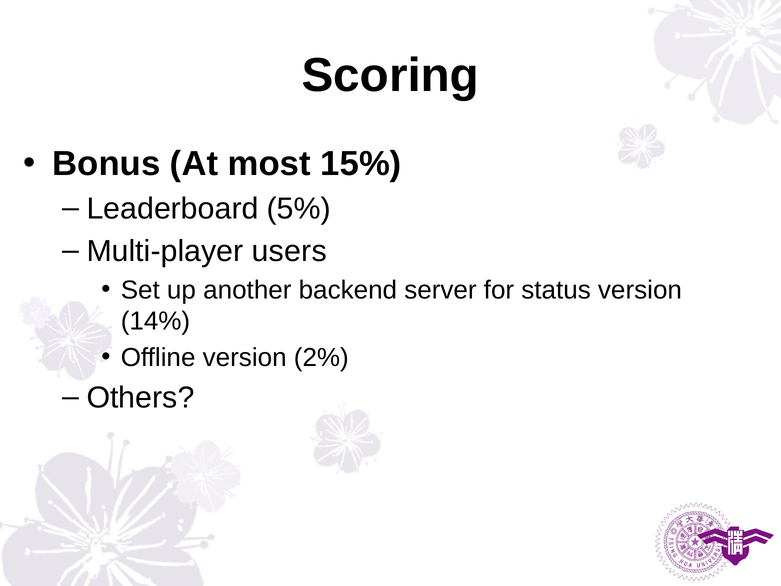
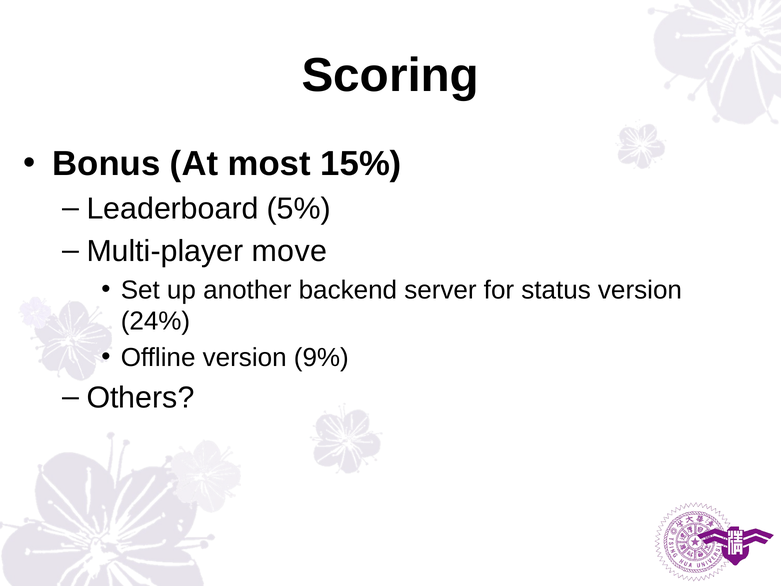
users: users -> move (289, 251)
14%: 14% -> 24% (155, 321)
2%: 2% -> 9% (321, 358)
